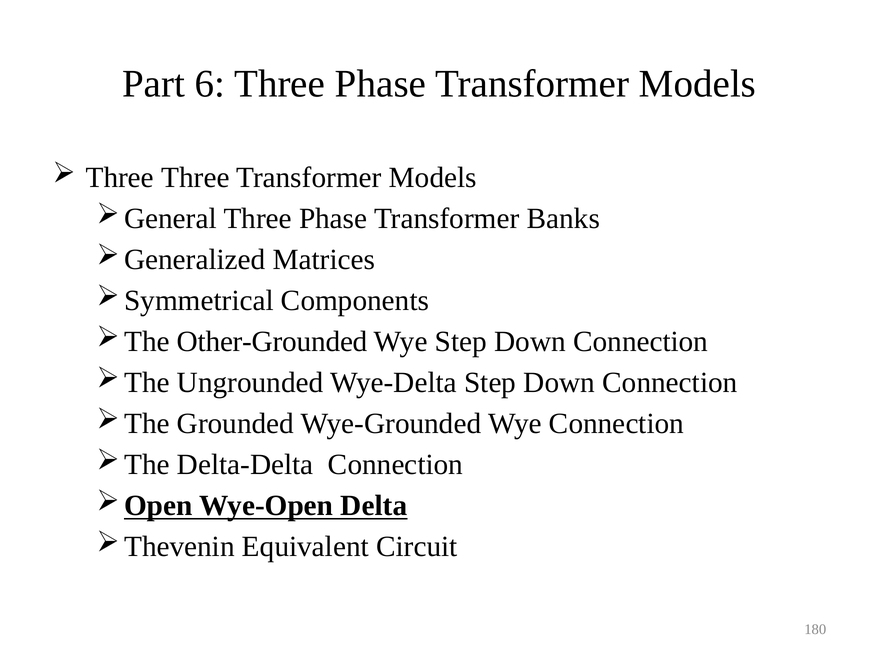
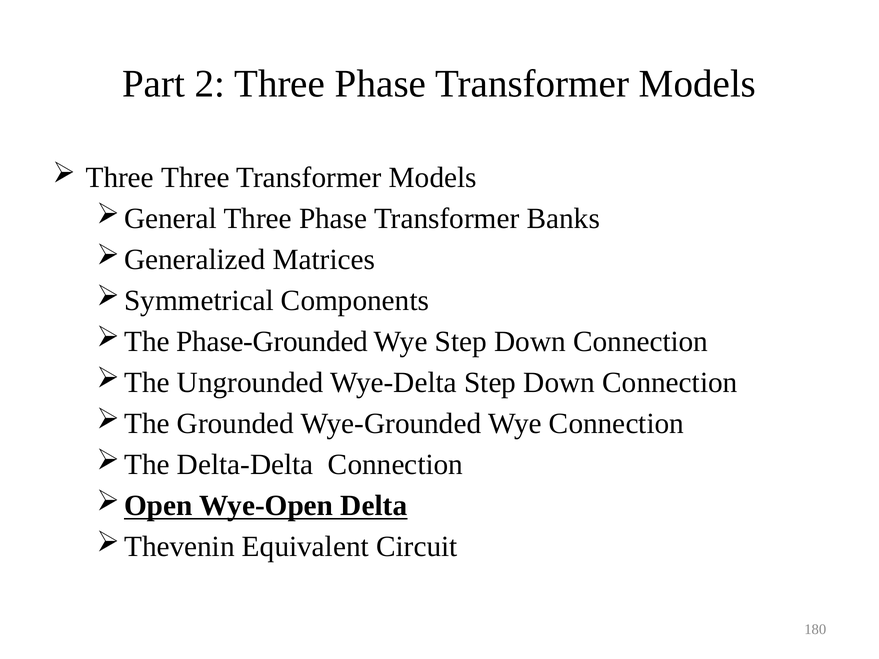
6: 6 -> 2 (210, 84)
Other-Grounded: Other-Grounded -> Phase-Grounded (272, 342)
